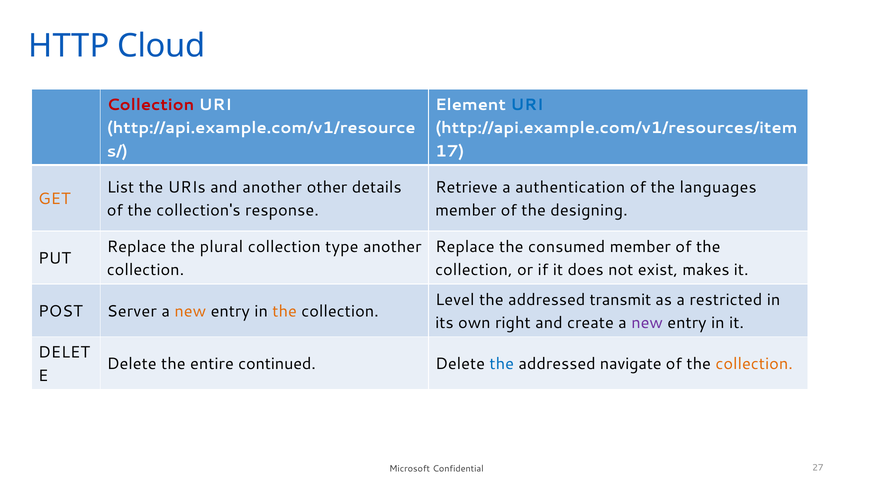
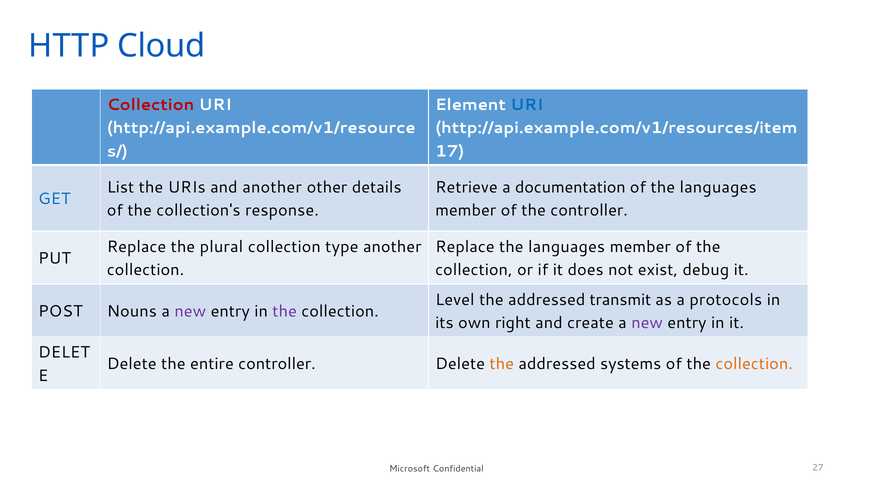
authentication: authentication -> documentation (570, 187)
GET colour: orange -> blue (54, 199)
the designing: designing -> controller (589, 211)
Replace the consumed: consumed -> languages (567, 247)
makes: makes -> debug (706, 270)
restricted: restricted -> protocols (726, 300)
Server: Server -> Nouns (132, 311)
new colour: orange -> purple (190, 311)
the colour: orange -> purple (285, 311)
entire continued: continued -> controller (277, 364)
the colour: blue -> orange (502, 364)
navigate: navigate -> systems (631, 364)
